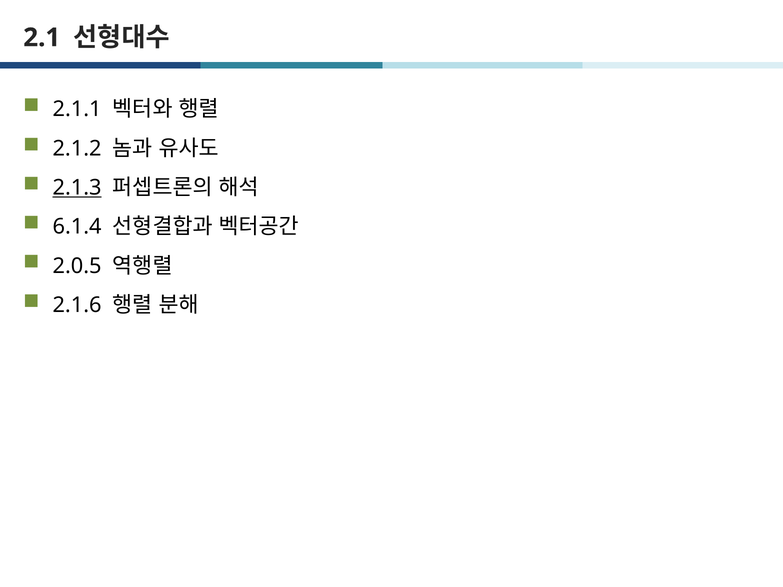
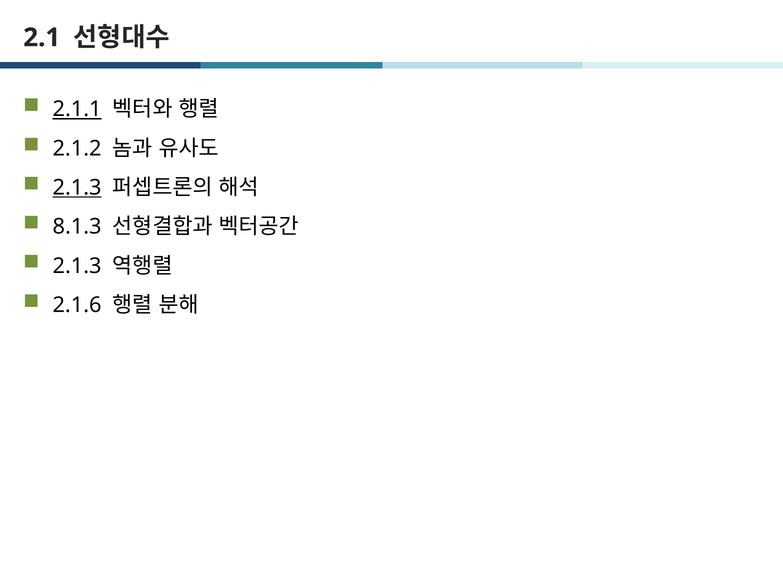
2.1.1 underline: none -> present (77, 109)
6.1.4: 6.1.4 -> 8.1.3 (77, 227)
2.0.5: 2.0.5 -> 2.1.3 (77, 266)
